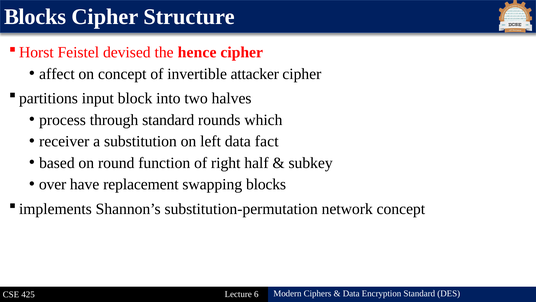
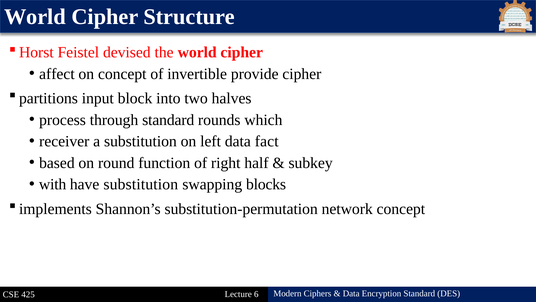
Blocks: Blocks -> World (35, 17)
the hence: hence -> world (197, 52)
attacker: attacker -> provide (255, 74)
over: over -> with (53, 184)
have replacement: replacement -> substitution (141, 184)
